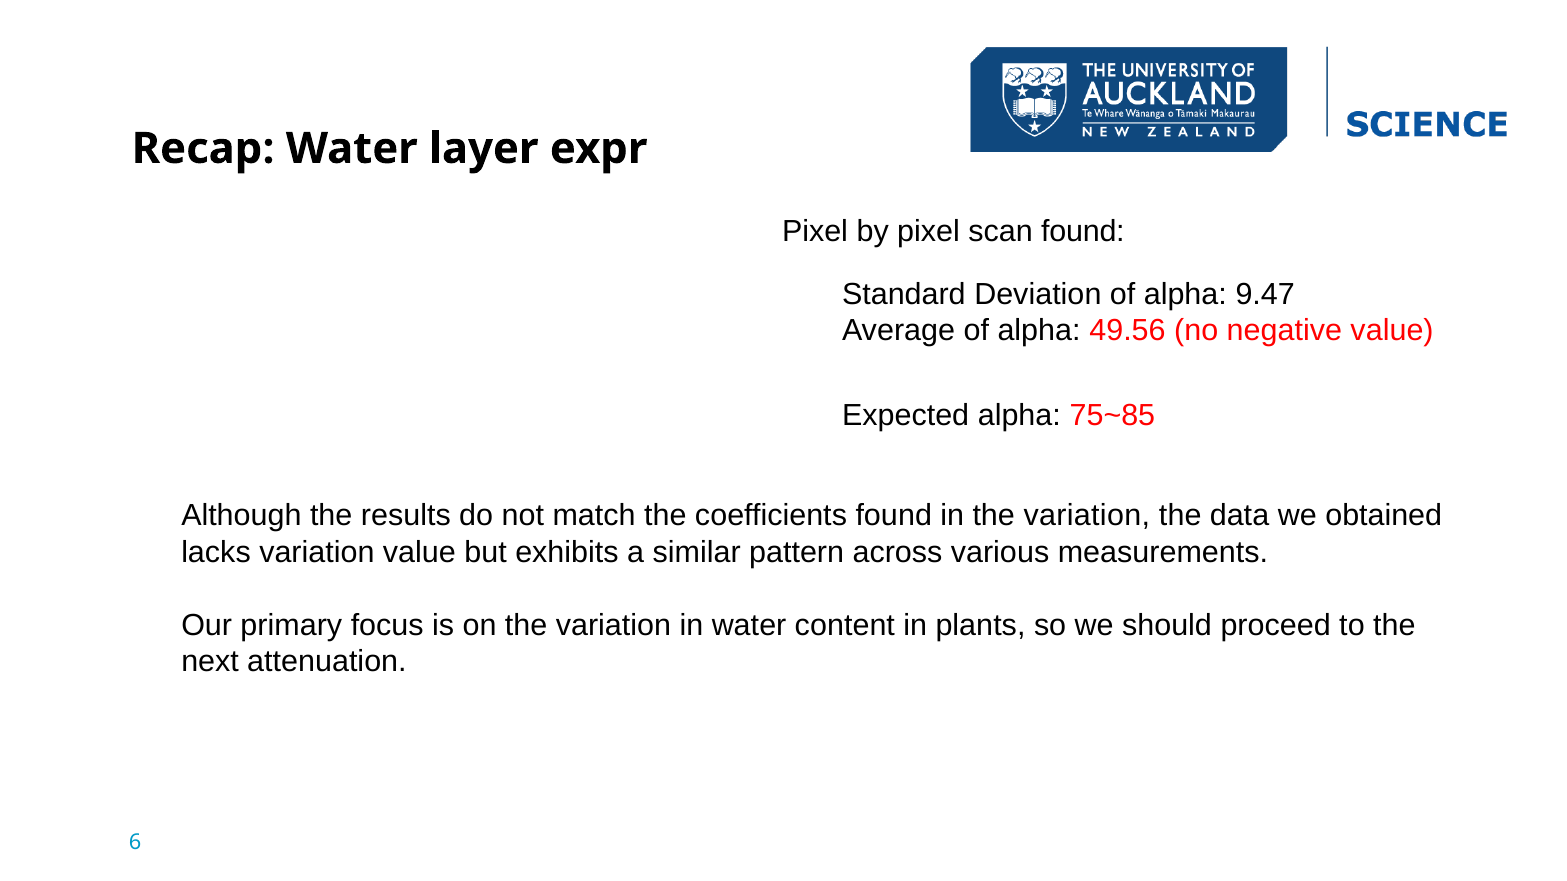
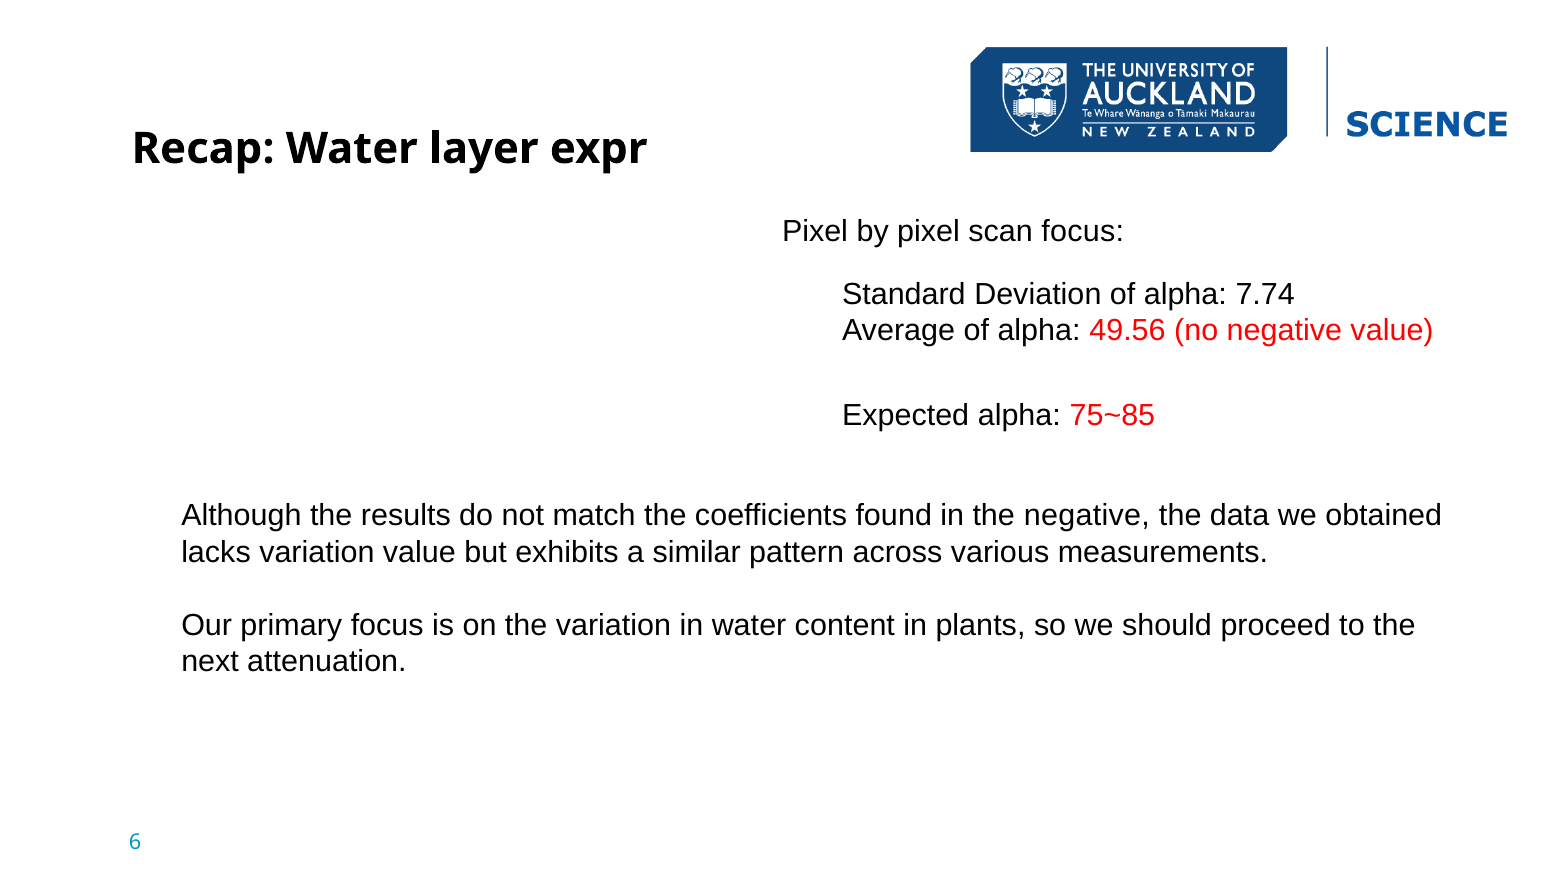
scan found: found -> focus (1083, 232)
9.47: 9.47 -> 7.74 (1265, 294)
in the variation: variation -> negative (1087, 516)
